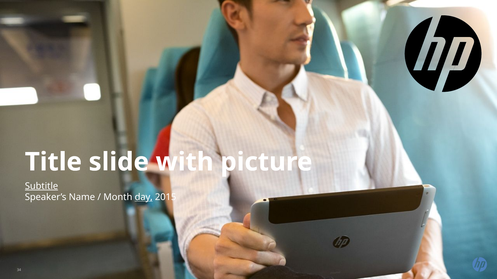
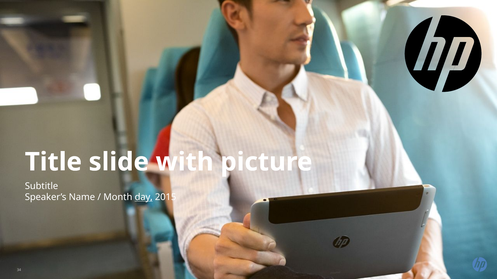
Subtitle underline: present -> none (42, 186)
